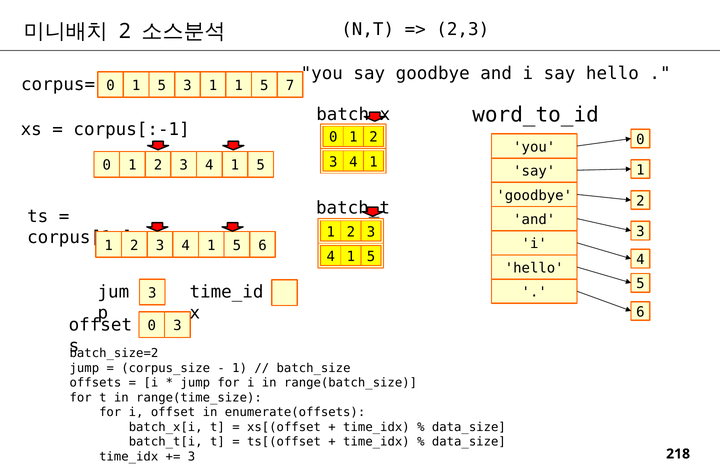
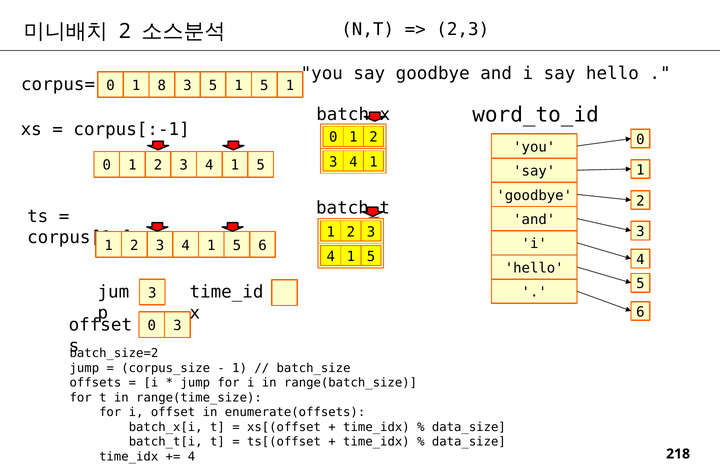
0 1 5: 5 -> 8 (162, 86)
3 1: 1 -> 5 (213, 86)
7: 7 -> 1 (290, 86)
3: 3 -> 4 (192, 456)
